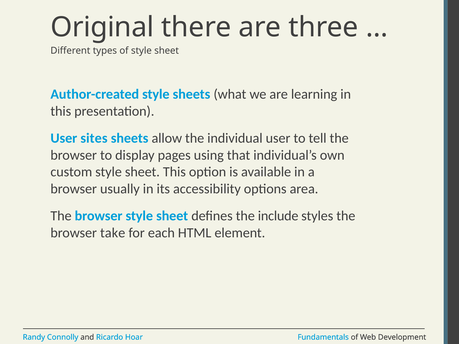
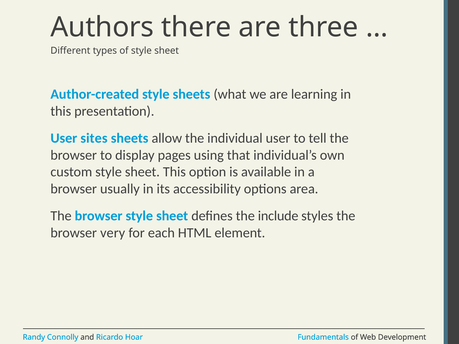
Original: Original -> Authors (102, 27)
take: take -> very (113, 233)
